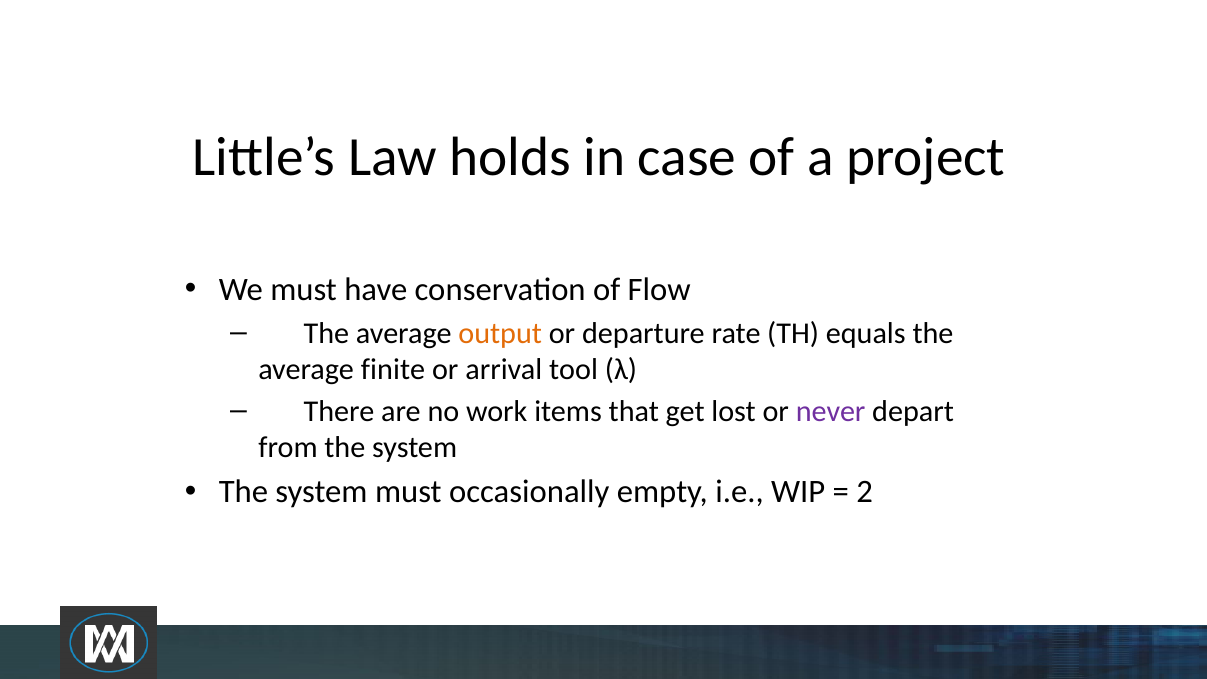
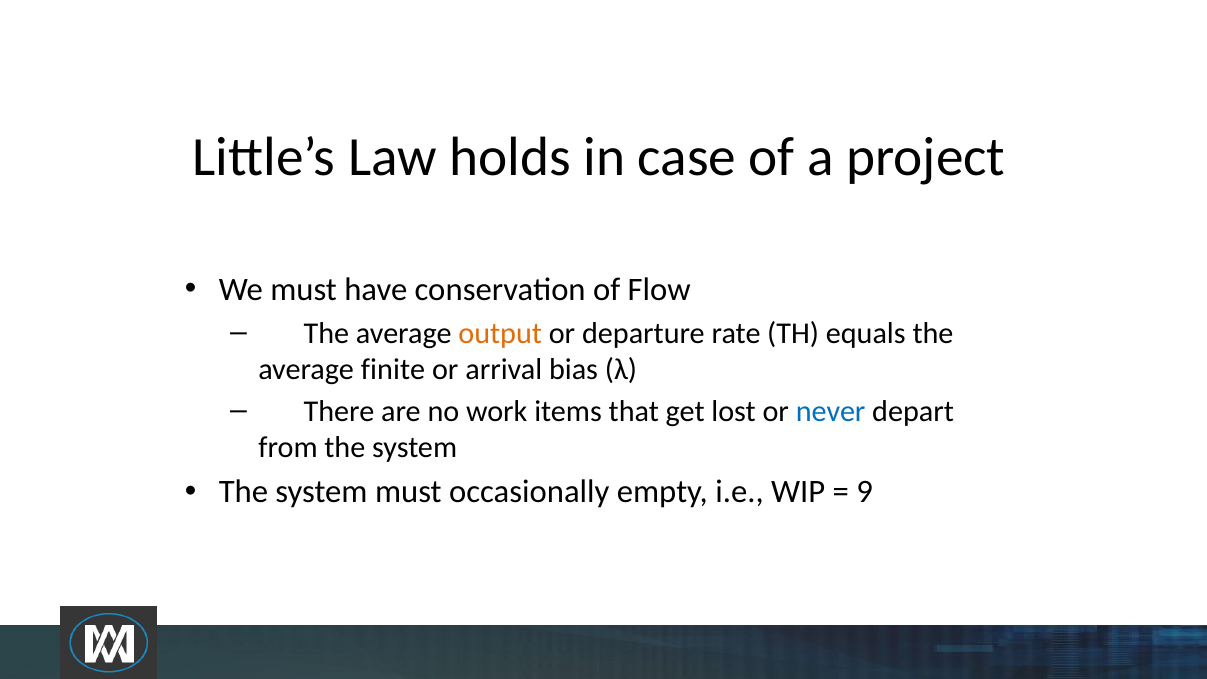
tool: tool -> bias (574, 369)
never colour: purple -> blue (831, 412)
2: 2 -> 9 (865, 492)
